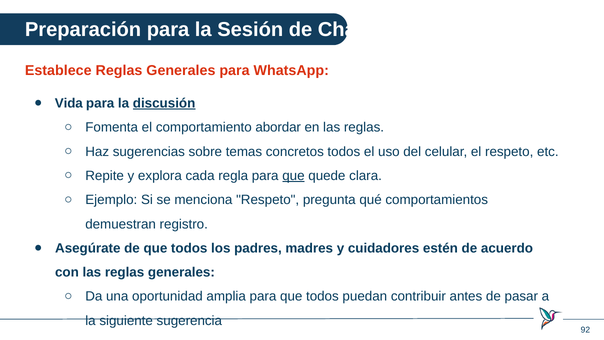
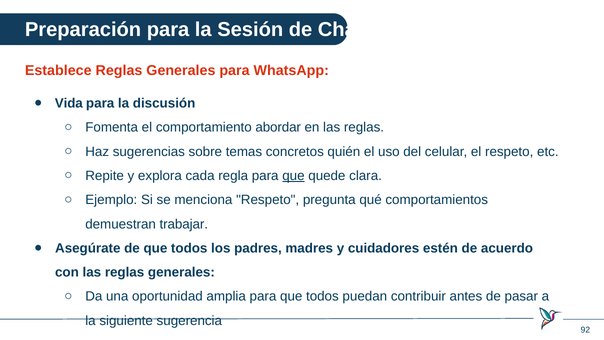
discusión underline: present -> none (164, 103)
concretos todos: todos -> quién (344, 152)
registro: registro -> trabajar (184, 224)
